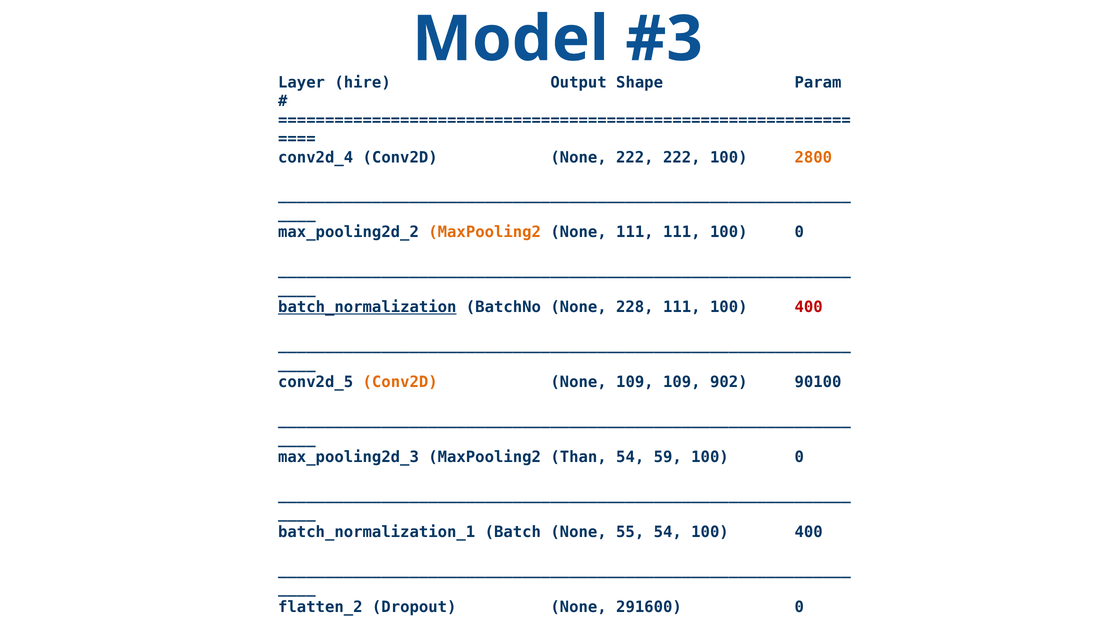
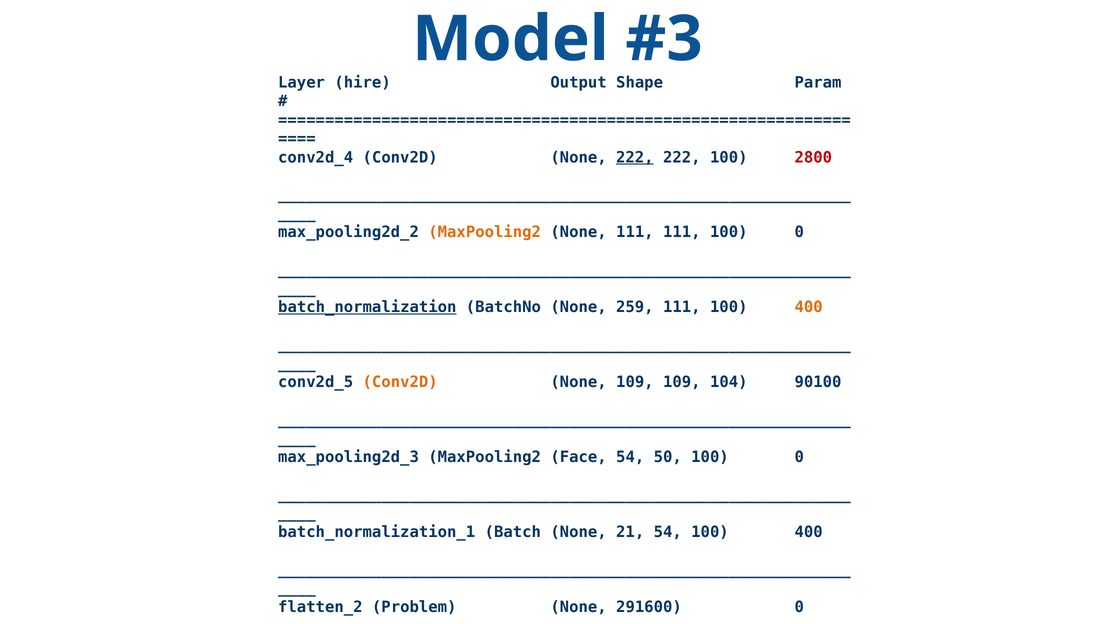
222 underline: none -> present (635, 157)
2800 colour: orange -> red (813, 157)
228: 228 -> 259 (635, 307)
400 colour: red -> orange (809, 307)
902: 902 -> 104 (729, 382)
Than: Than -> Face (579, 457)
54 59: 59 -> 50 (668, 457)
55: 55 -> 21 (630, 532)
flatten_2 Dropout: Dropout -> Problem (414, 607)
